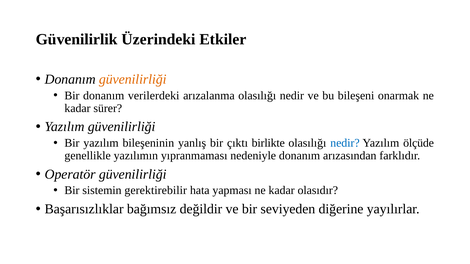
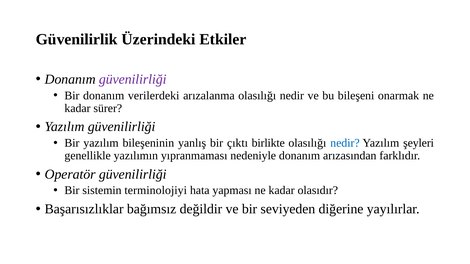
güvenilirliği colour: orange -> purple (133, 79)
ölçüde: ölçüde -> şeyleri (419, 143)
gerektirebilir: gerektirebilir -> terminolojiyi (156, 191)
